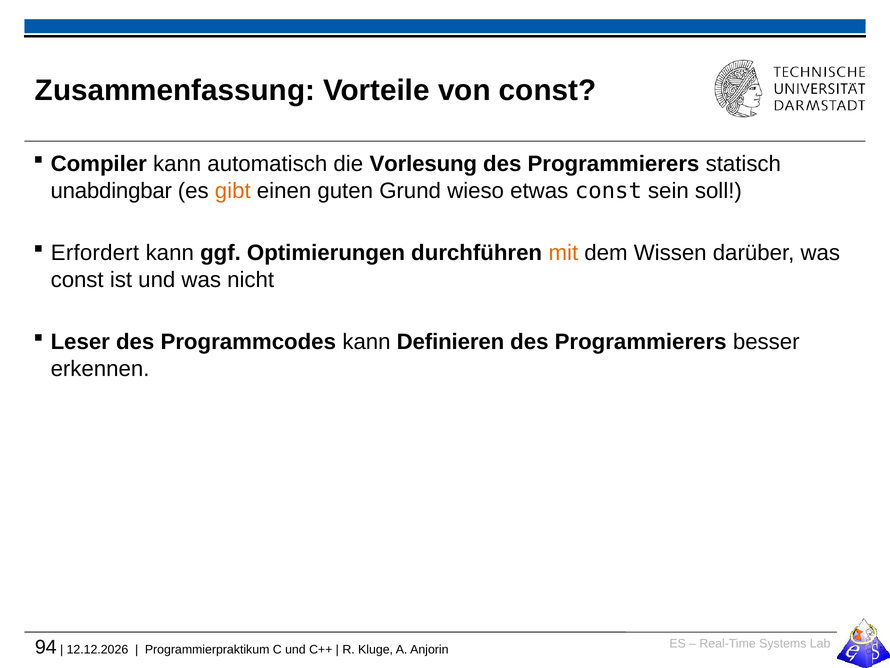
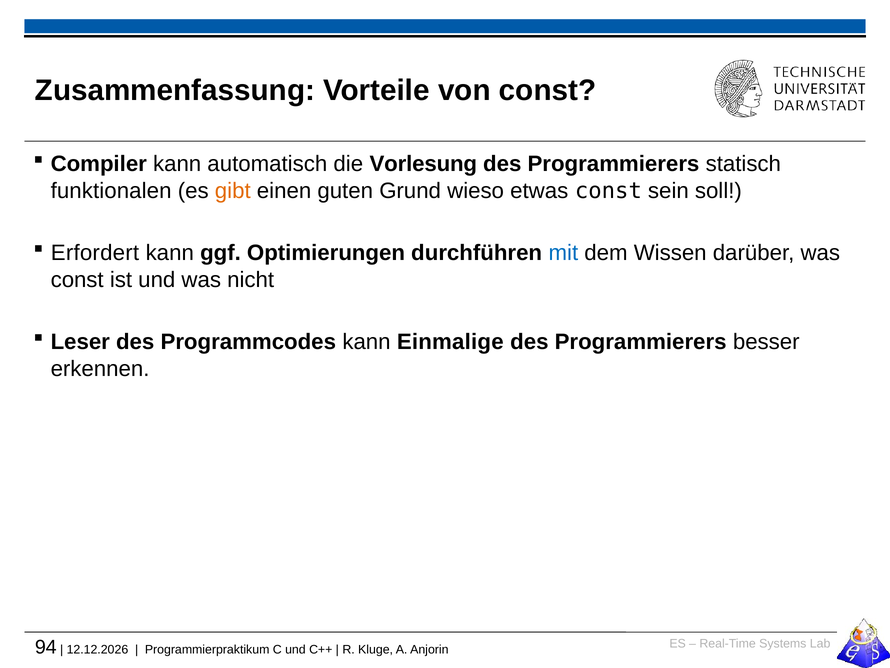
unabdingbar: unabdingbar -> funktionalen (111, 191)
mit colour: orange -> blue (563, 253)
Definieren: Definieren -> Einmalige (450, 342)
